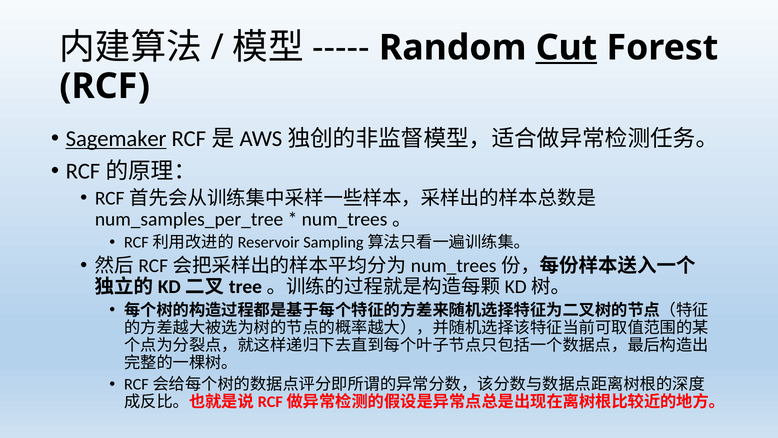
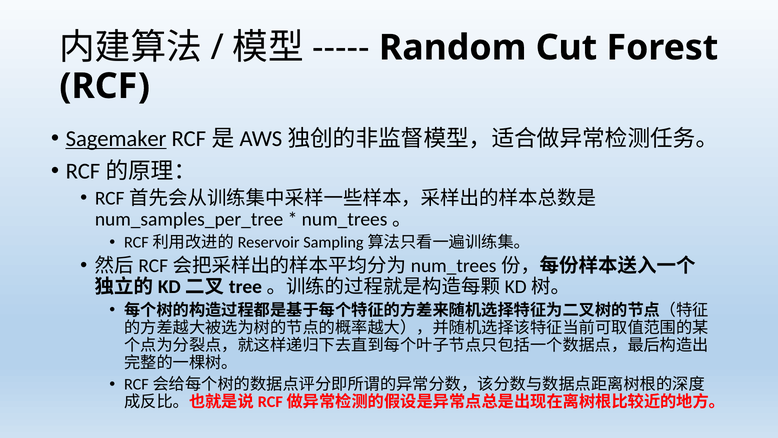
Cut underline: present -> none (566, 48)
